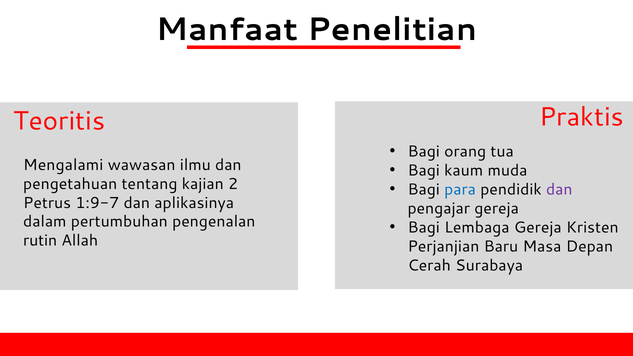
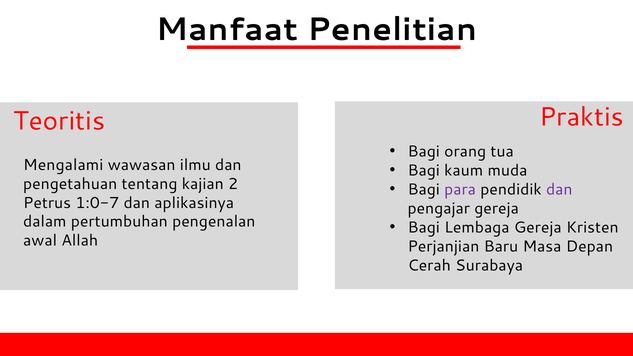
para colour: blue -> purple (460, 190)
1:9-7: 1:9-7 -> 1:0-7 (97, 203)
rutin: rutin -> awal (40, 241)
